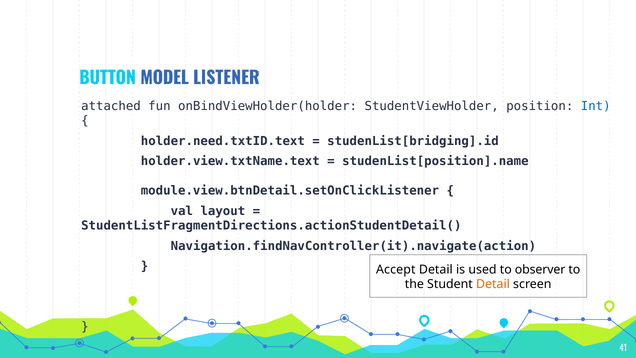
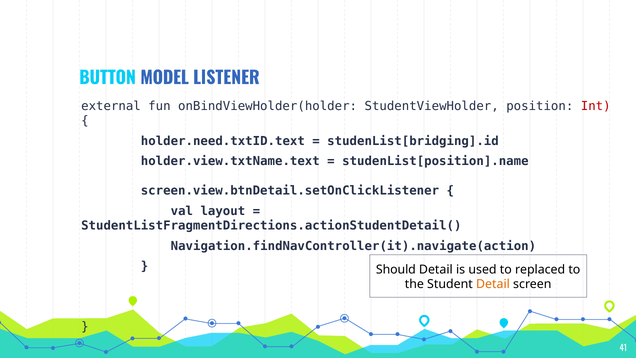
attached: attached -> external (111, 106)
Int colour: blue -> red (596, 106)
module.view.btnDetail.setOnClickListener: module.view.btnDetail.setOnClickListener -> screen.view.btnDetail.setOnClickListener (290, 191)
Accept: Accept -> Should (396, 269)
observer: observer -> replaced (540, 269)
